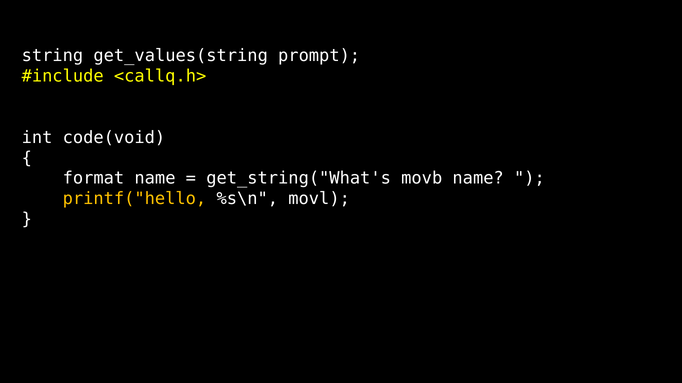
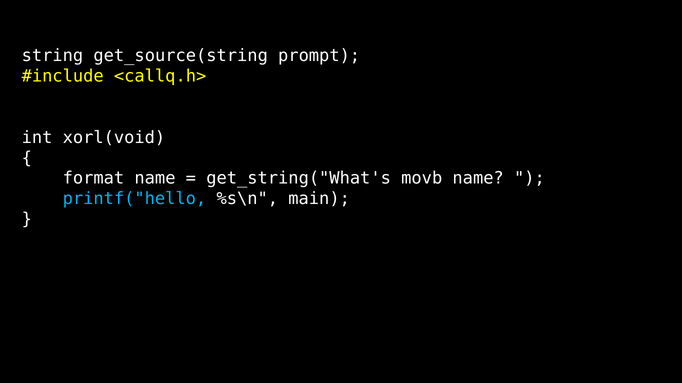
get_values(string: get_values(string -> get_source(string (181, 56)
code(void: code(void -> xorl(void (114, 138)
printf("hello colour: yellow -> light blue (134, 199)
movl: movl -> main (319, 199)
